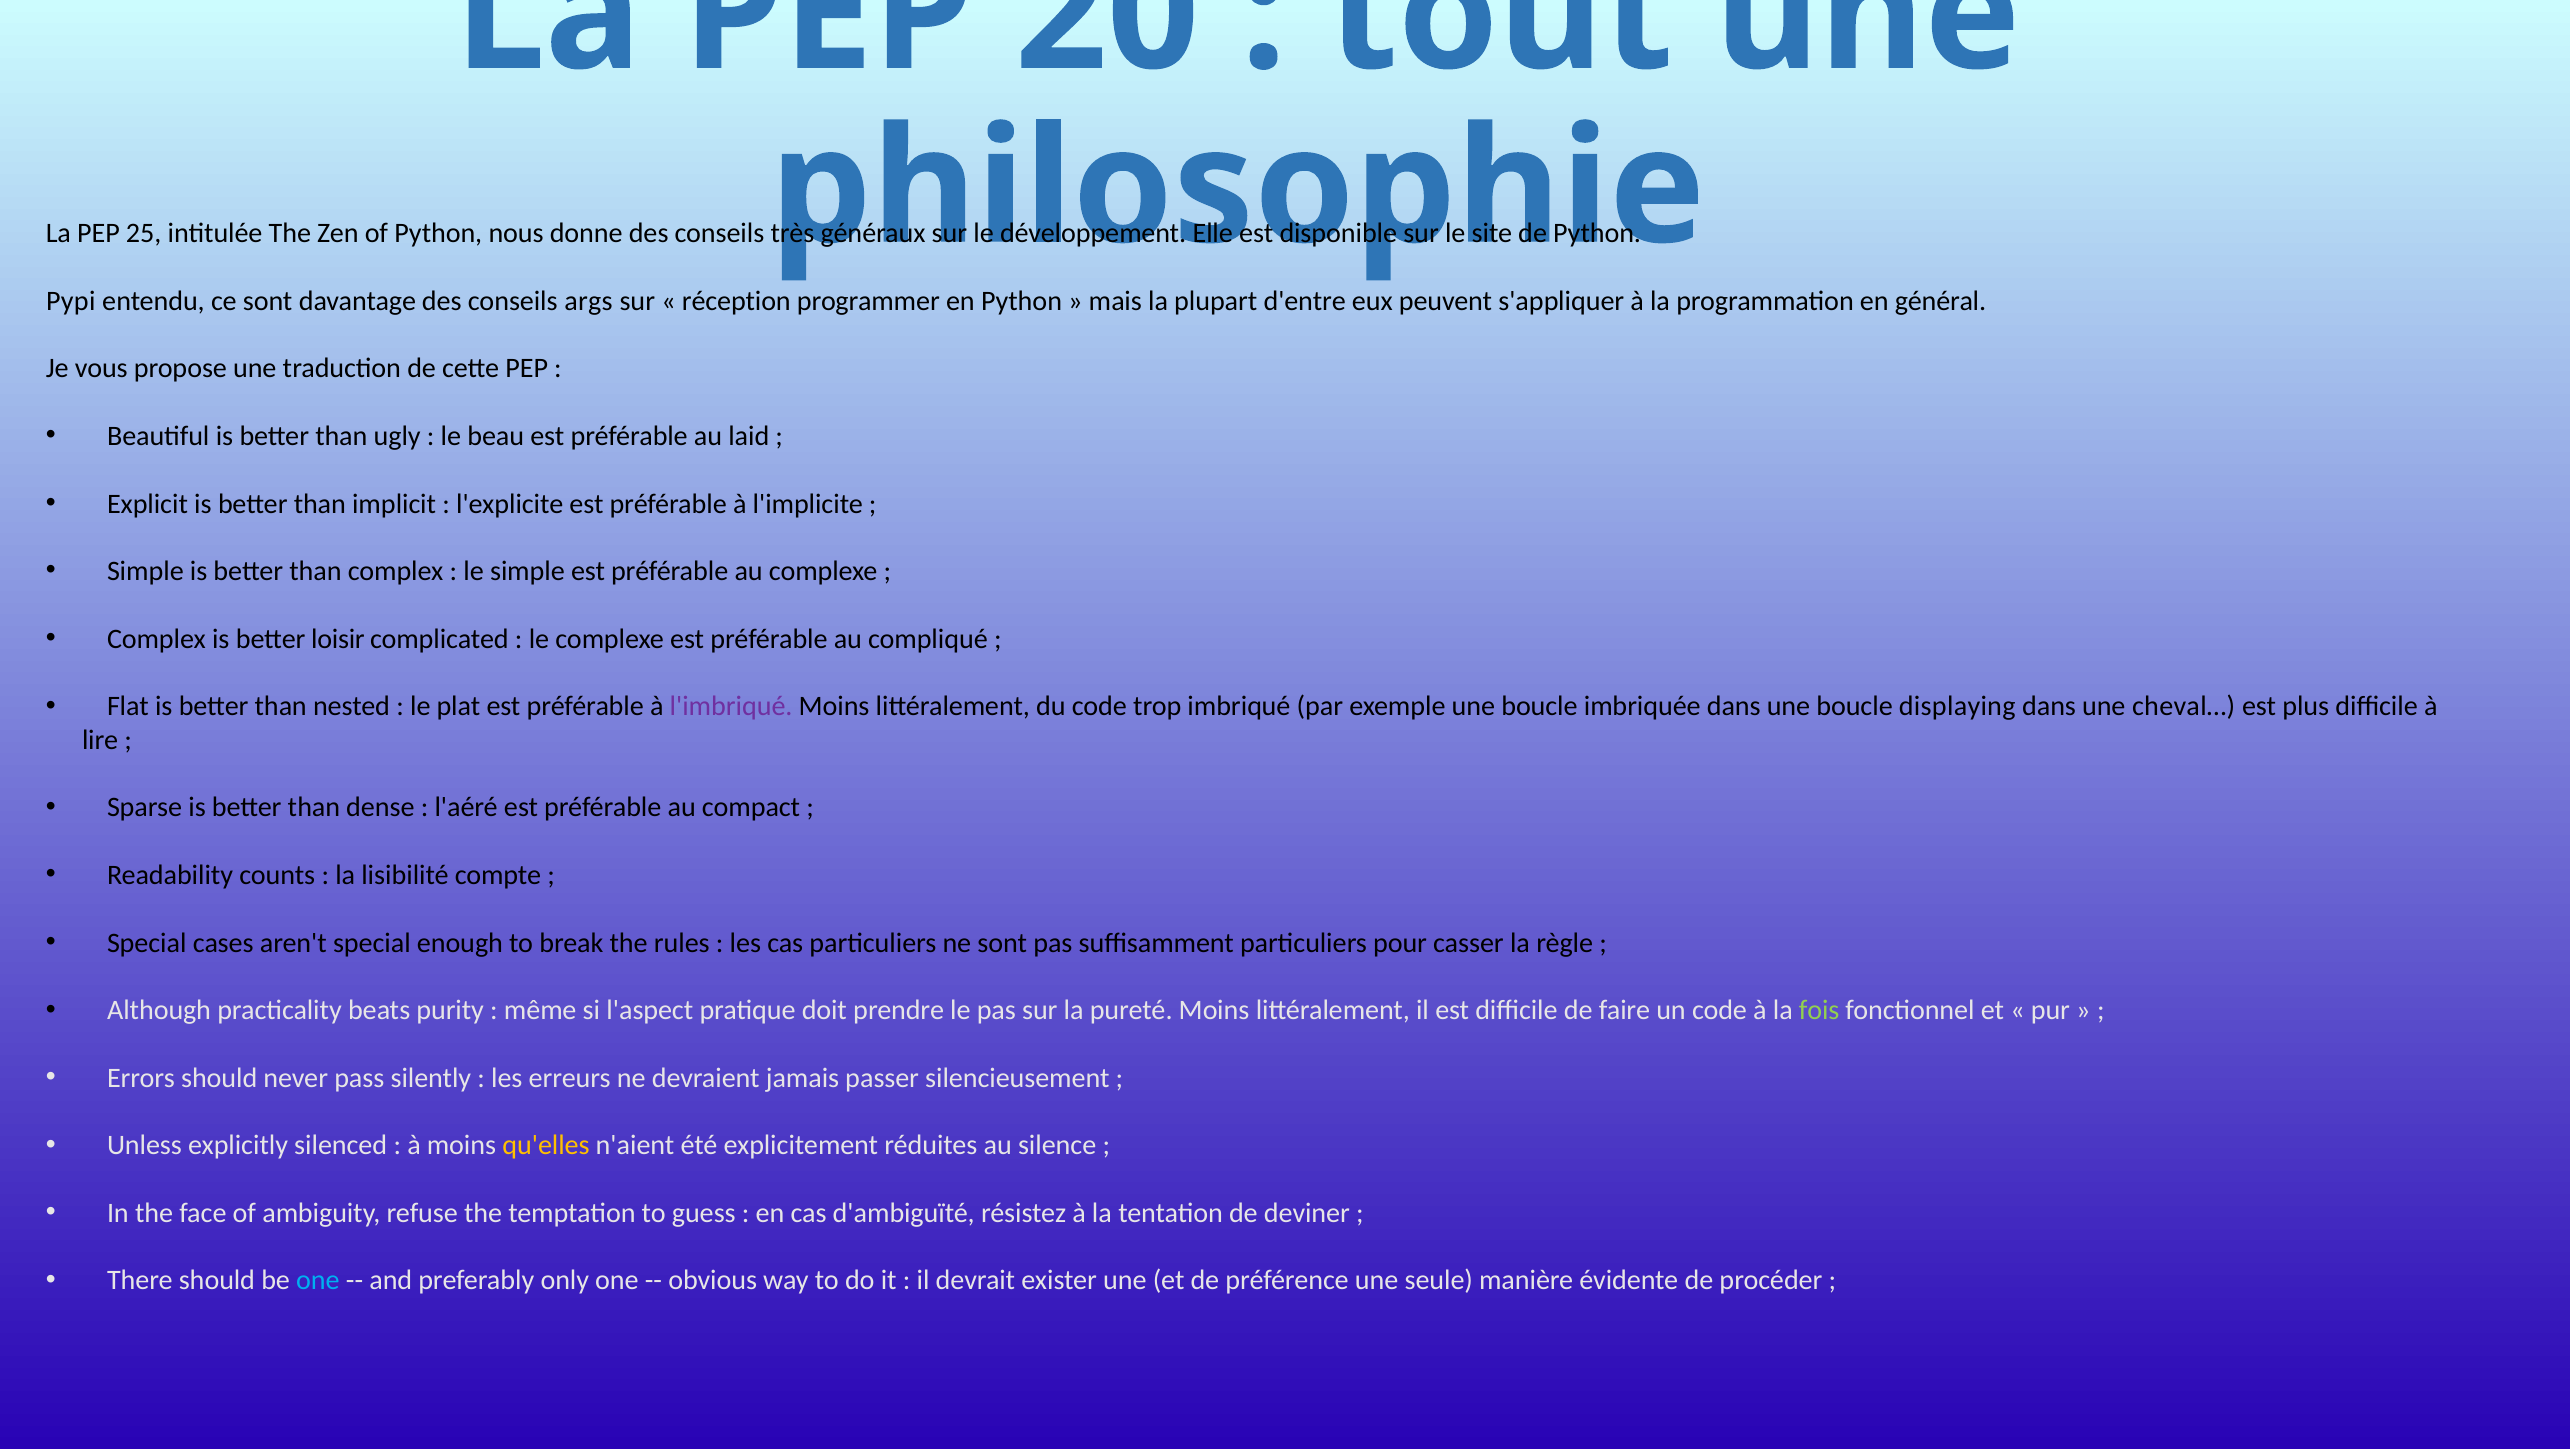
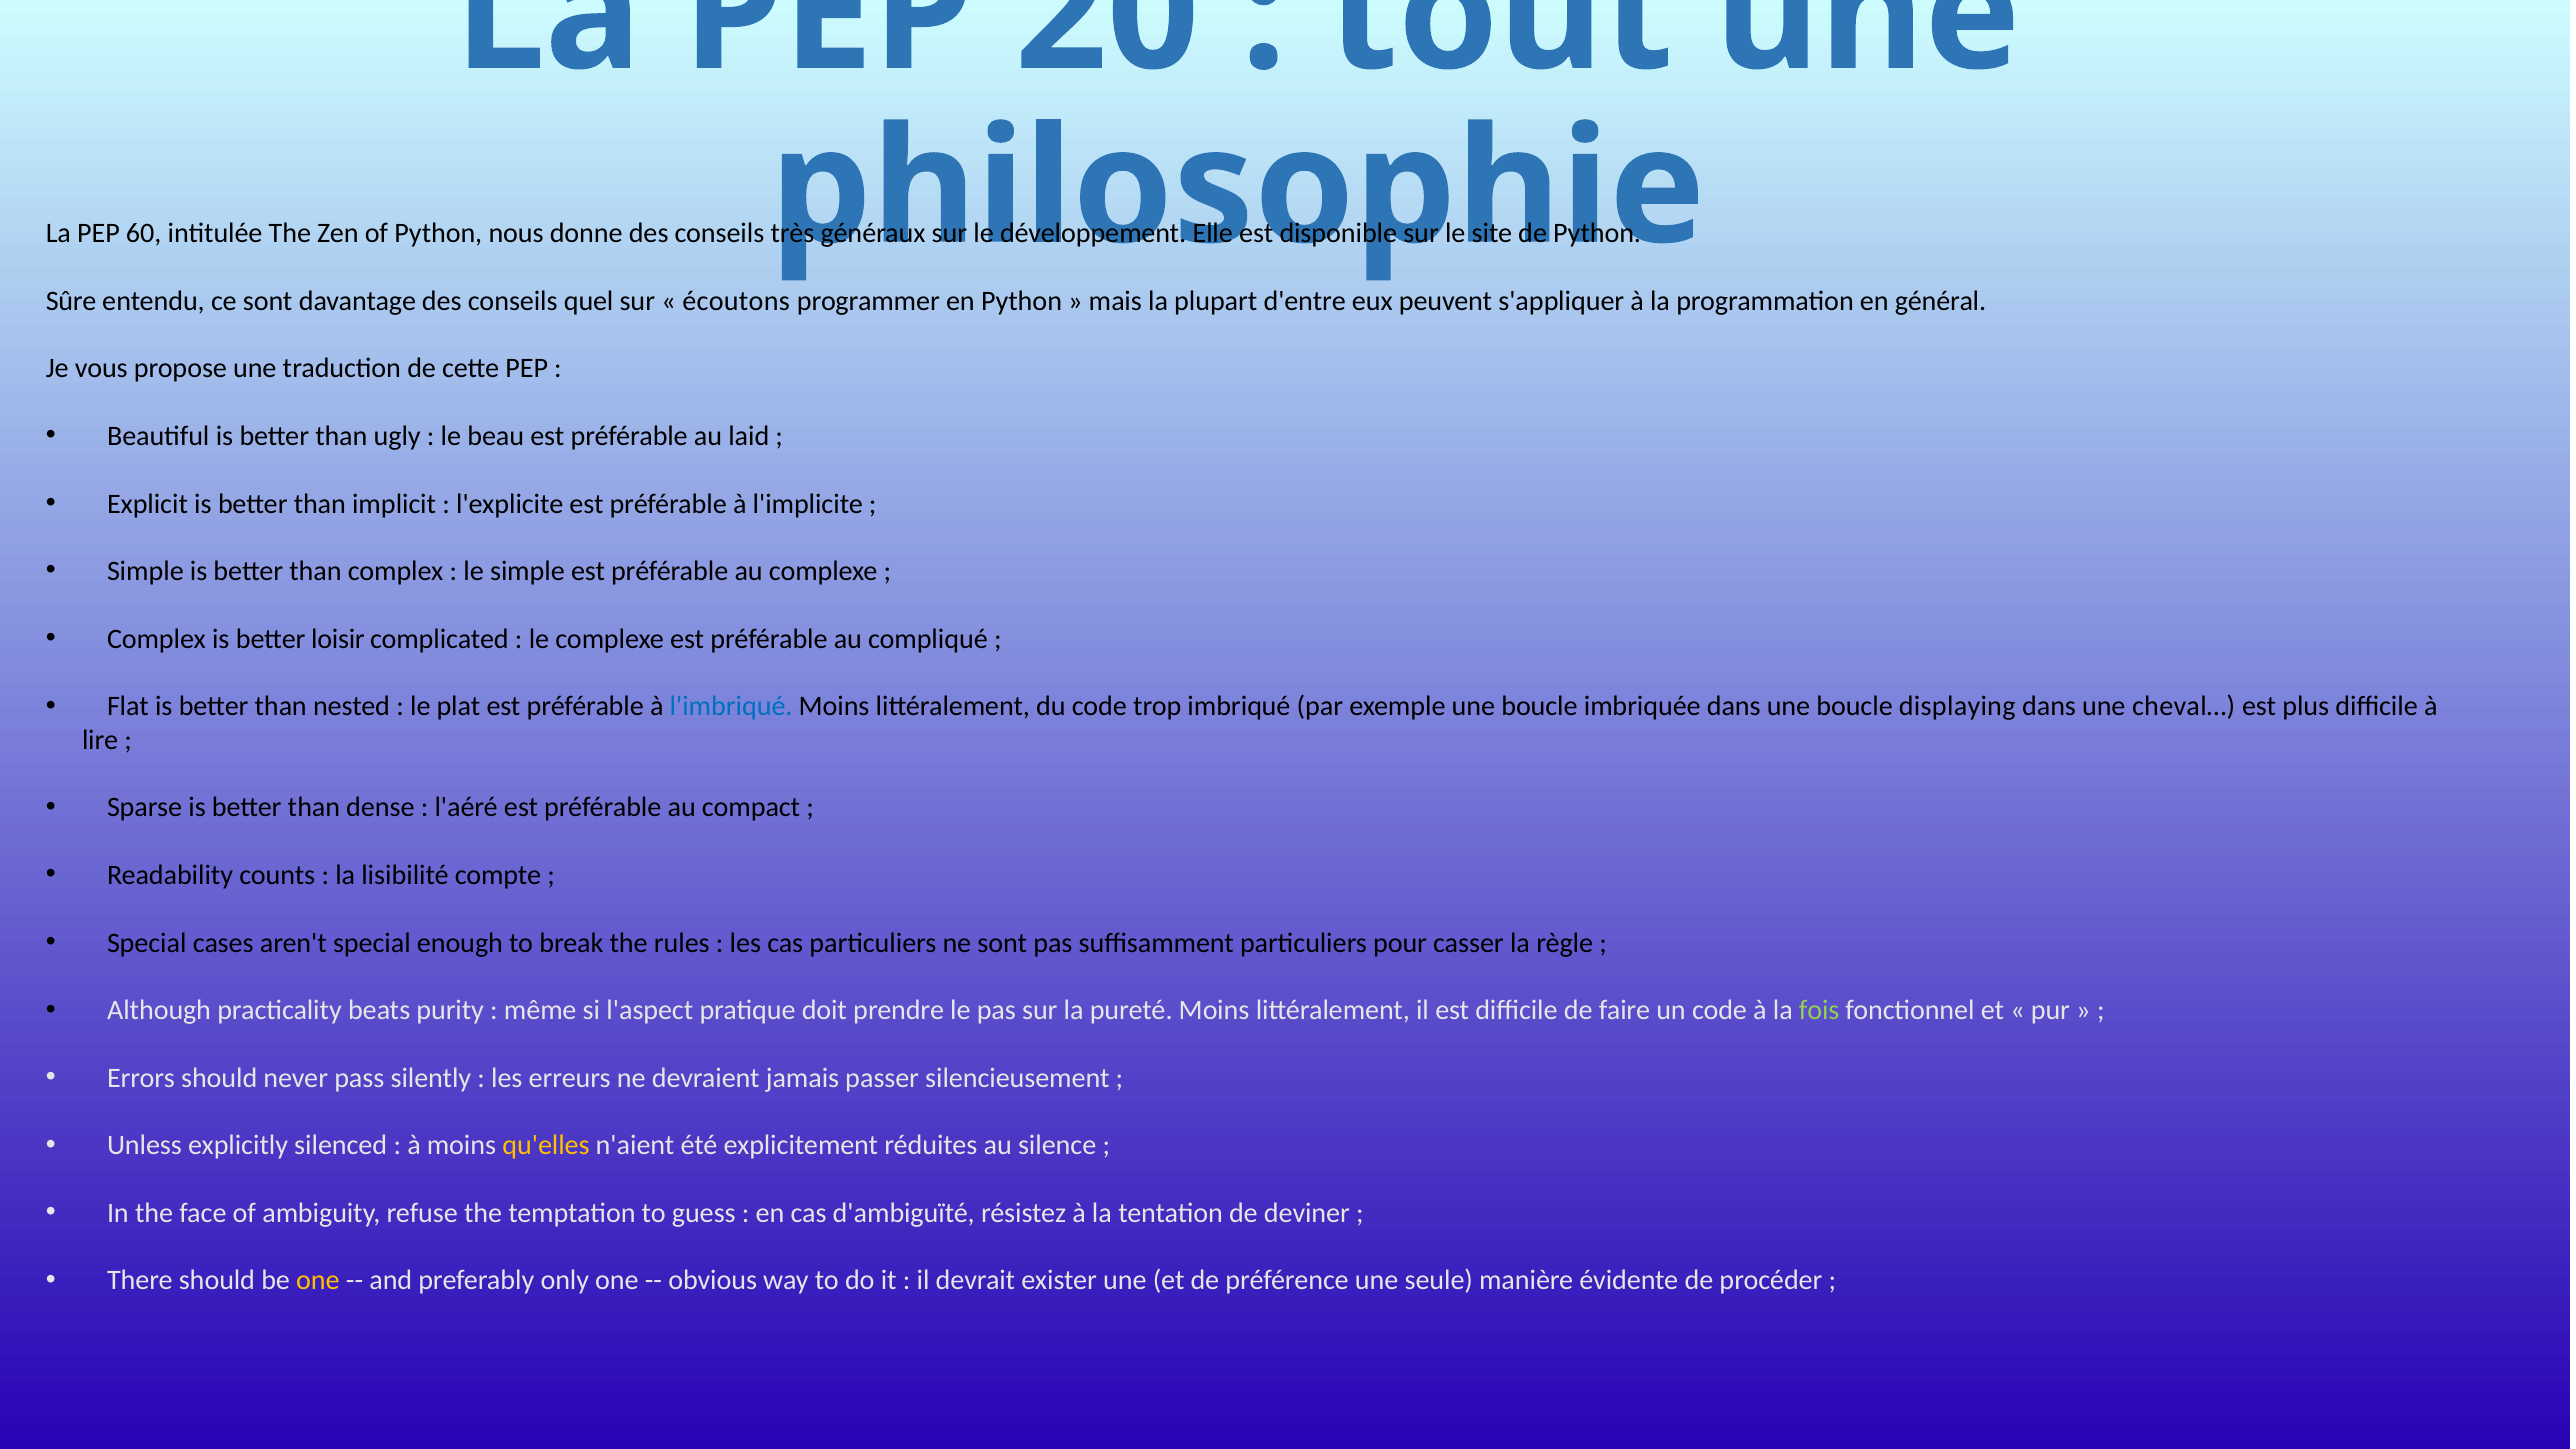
25: 25 -> 60 (144, 234)
Pypi: Pypi -> Sûre (71, 301)
args: args -> quel (589, 301)
réception: réception -> écoutons (736, 301)
l'imbriqué colour: purple -> blue (731, 706)
one colour: light blue -> yellow (318, 1281)
